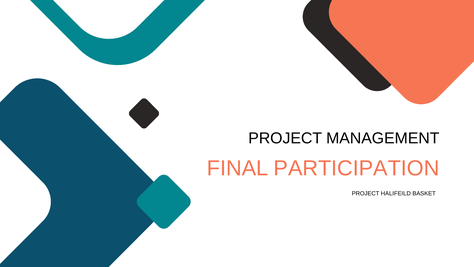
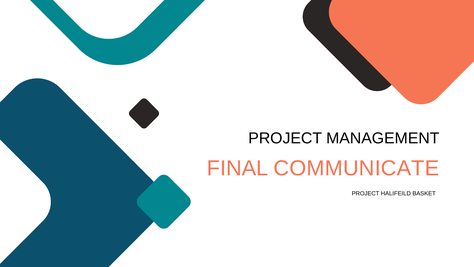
PARTICIPATION: PARTICIPATION -> COMMUNICATE (356, 168)
